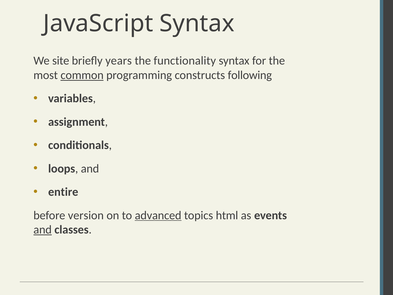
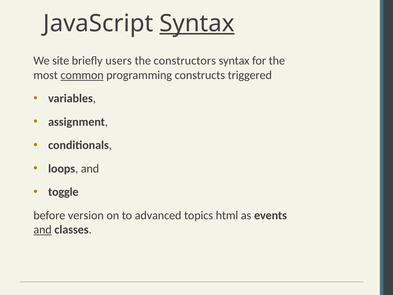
Syntax underline: none -> present (197, 23)
years: years -> users (119, 61)
functionality: functionality -> constructors (185, 61)
following: following -> triggered (250, 75)
entire: entire -> toggle (63, 192)
advanced underline: present -> none (158, 215)
